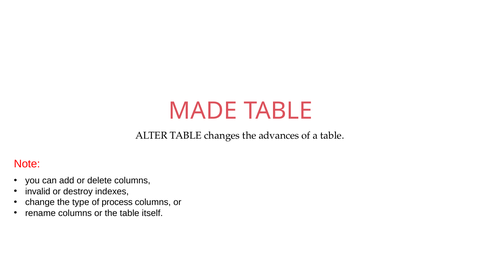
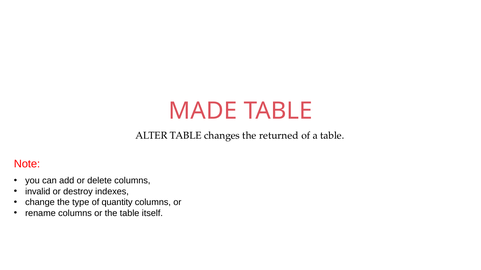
advances: advances -> returned (279, 136)
process: process -> quantity (117, 203)
